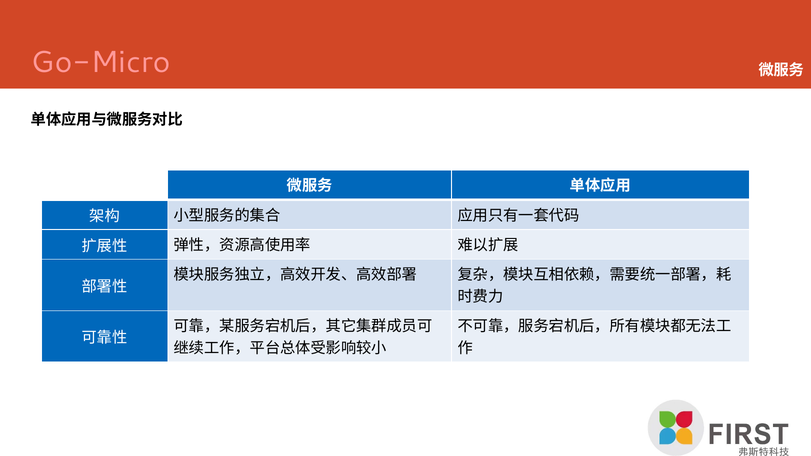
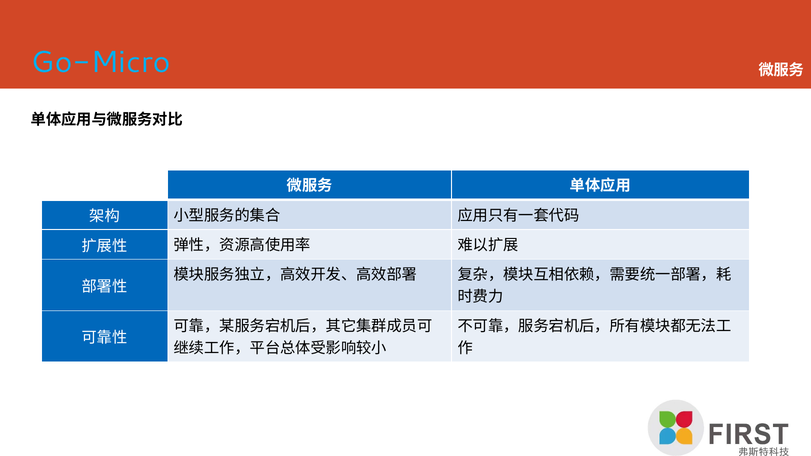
Go-Micro colour: pink -> light blue (101, 62)
